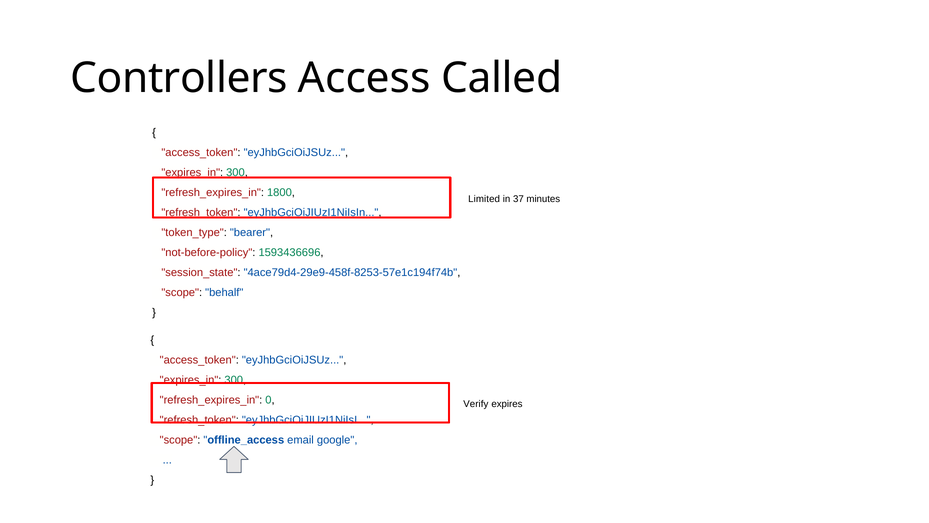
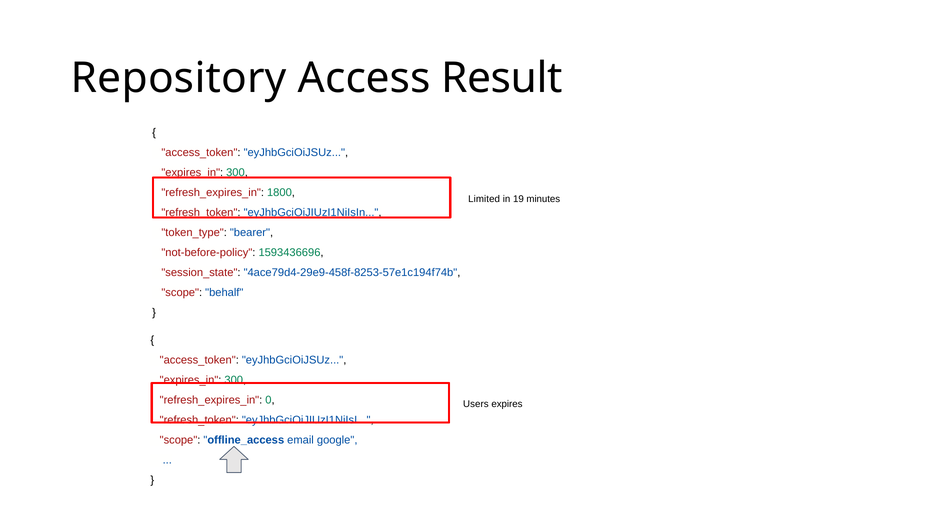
Controllers: Controllers -> Repository (179, 78)
Called: Called -> Result (502, 78)
37: 37 -> 19 (518, 199)
Verify: Verify -> Users (476, 404)
